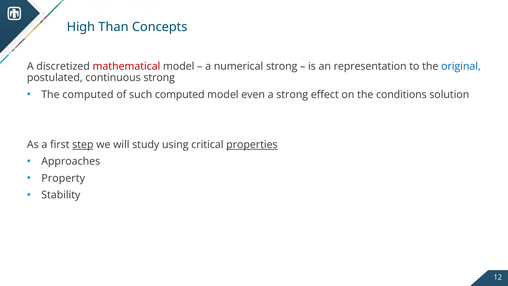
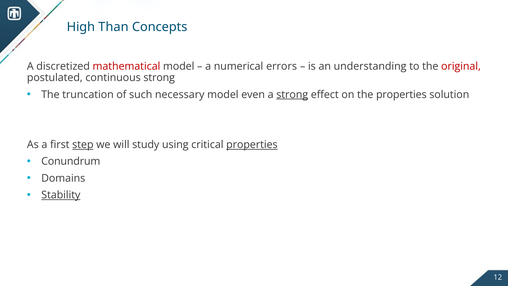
numerical strong: strong -> errors (282, 66)
representation: representation -> understanding (370, 66)
original colour: blue -> red (461, 66)
The computed: computed -> truncation (88, 94)
such computed: computed -> necessary (180, 94)
strong underline: none -> present (292, 94)
the conditions: conditions -> properties (401, 94)
Approaches: Approaches -> Conundrum (71, 161)
Property: Property -> Domains (63, 178)
Stability underline: none -> present (61, 195)
